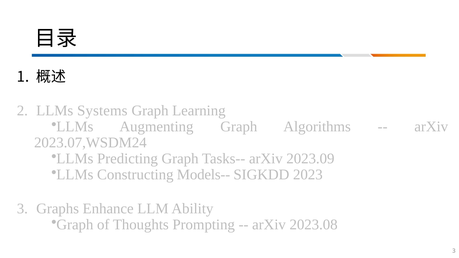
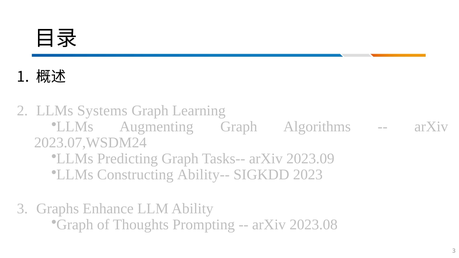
Models--: Models-- -> Ability-- (203, 175)
